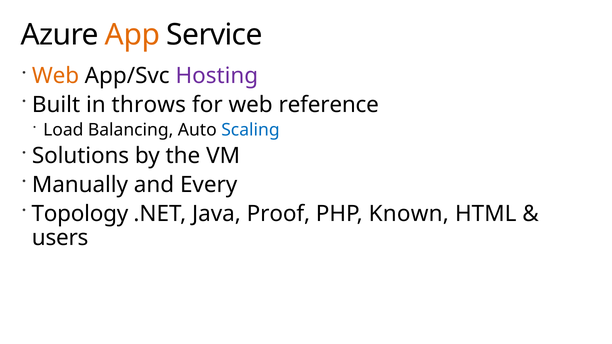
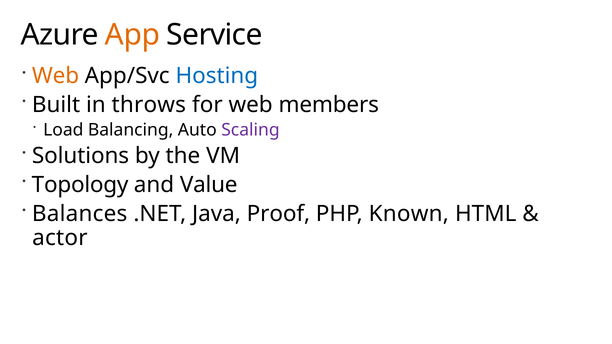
Hosting colour: purple -> blue (217, 76)
reference: reference -> members (329, 105)
Scaling colour: blue -> purple (250, 130)
Manually: Manually -> Topology (80, 185)
Every: Every -> Value (209, 185)
Topology: Topology -> Balances (80, 214)
users: users -> actor (60, 238)
